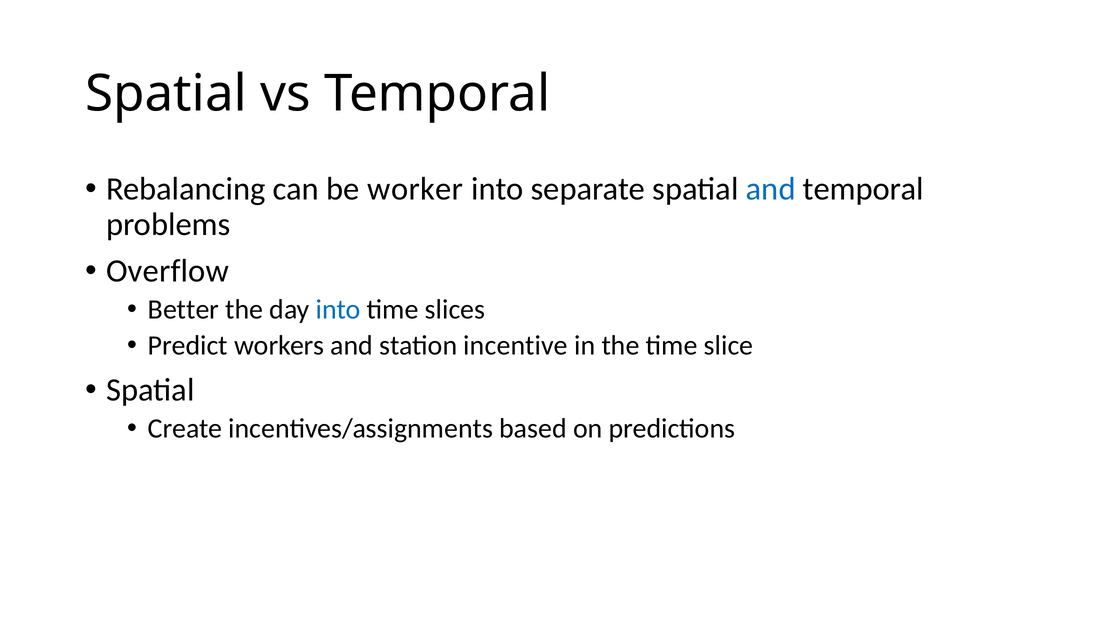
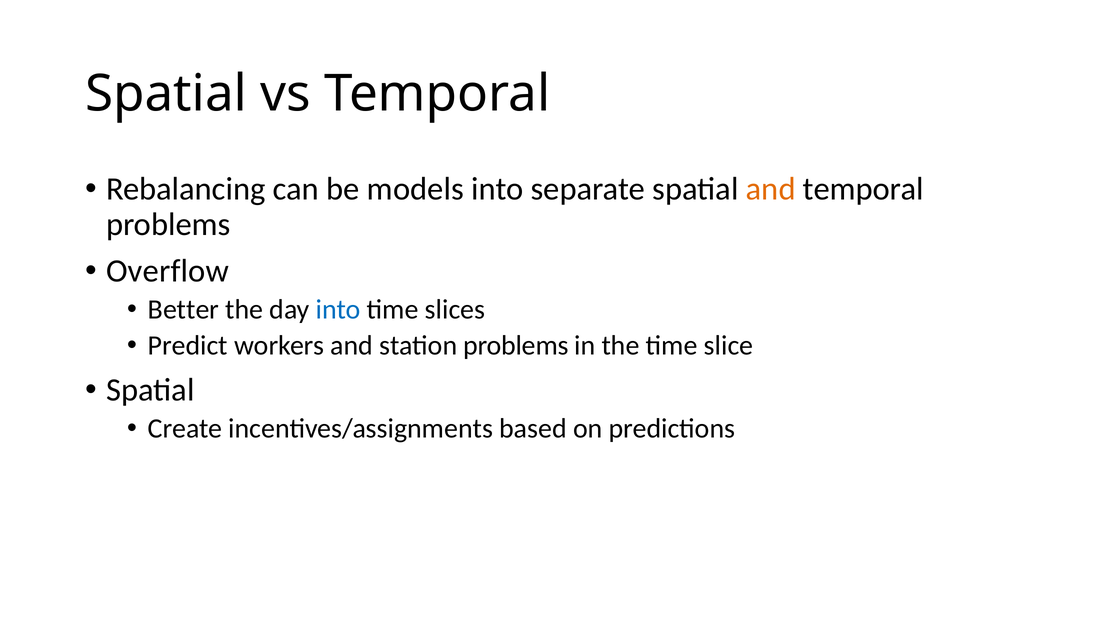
worker: worker -> models (415, 189)
and colour: blue -> orange (771, 189)
station incentive: incentive -> problems (516, 345)
